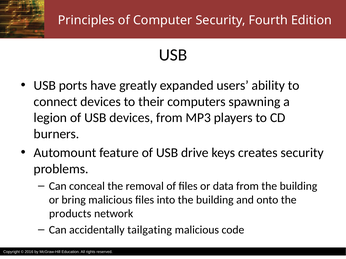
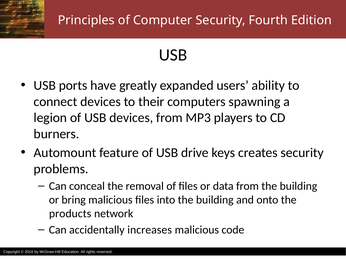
tailgating: tailgating -> increases (150, 230)
